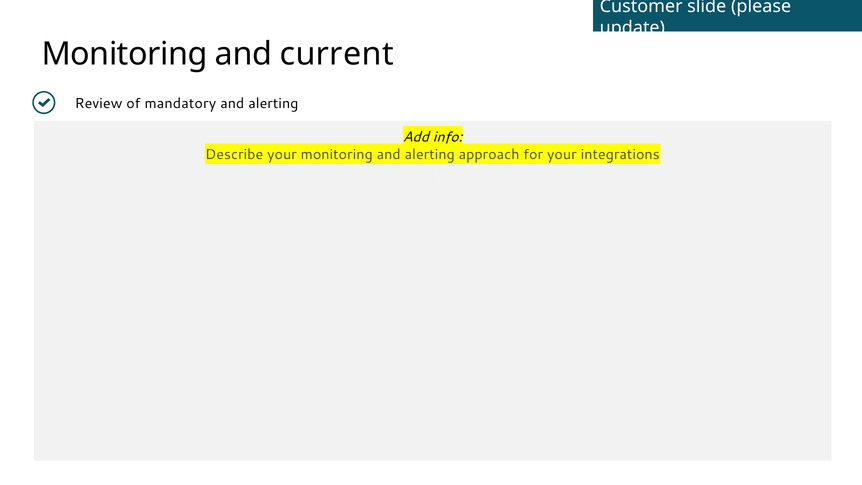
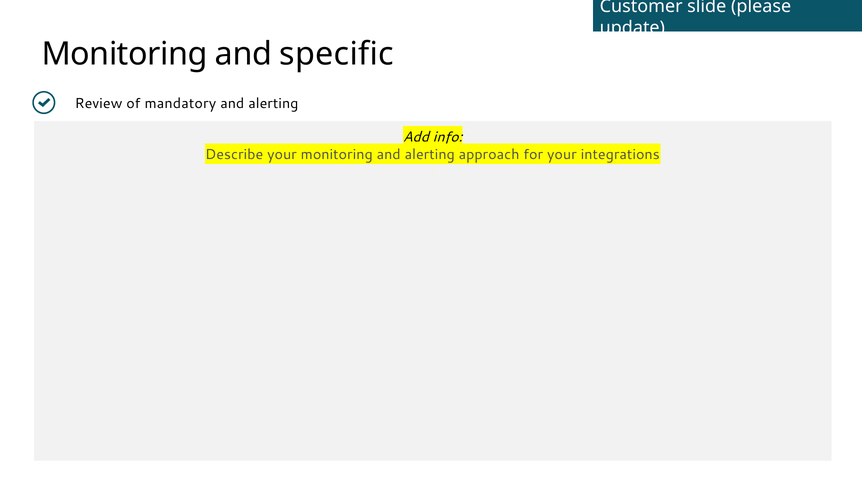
current: current -> specific (337, 54)
